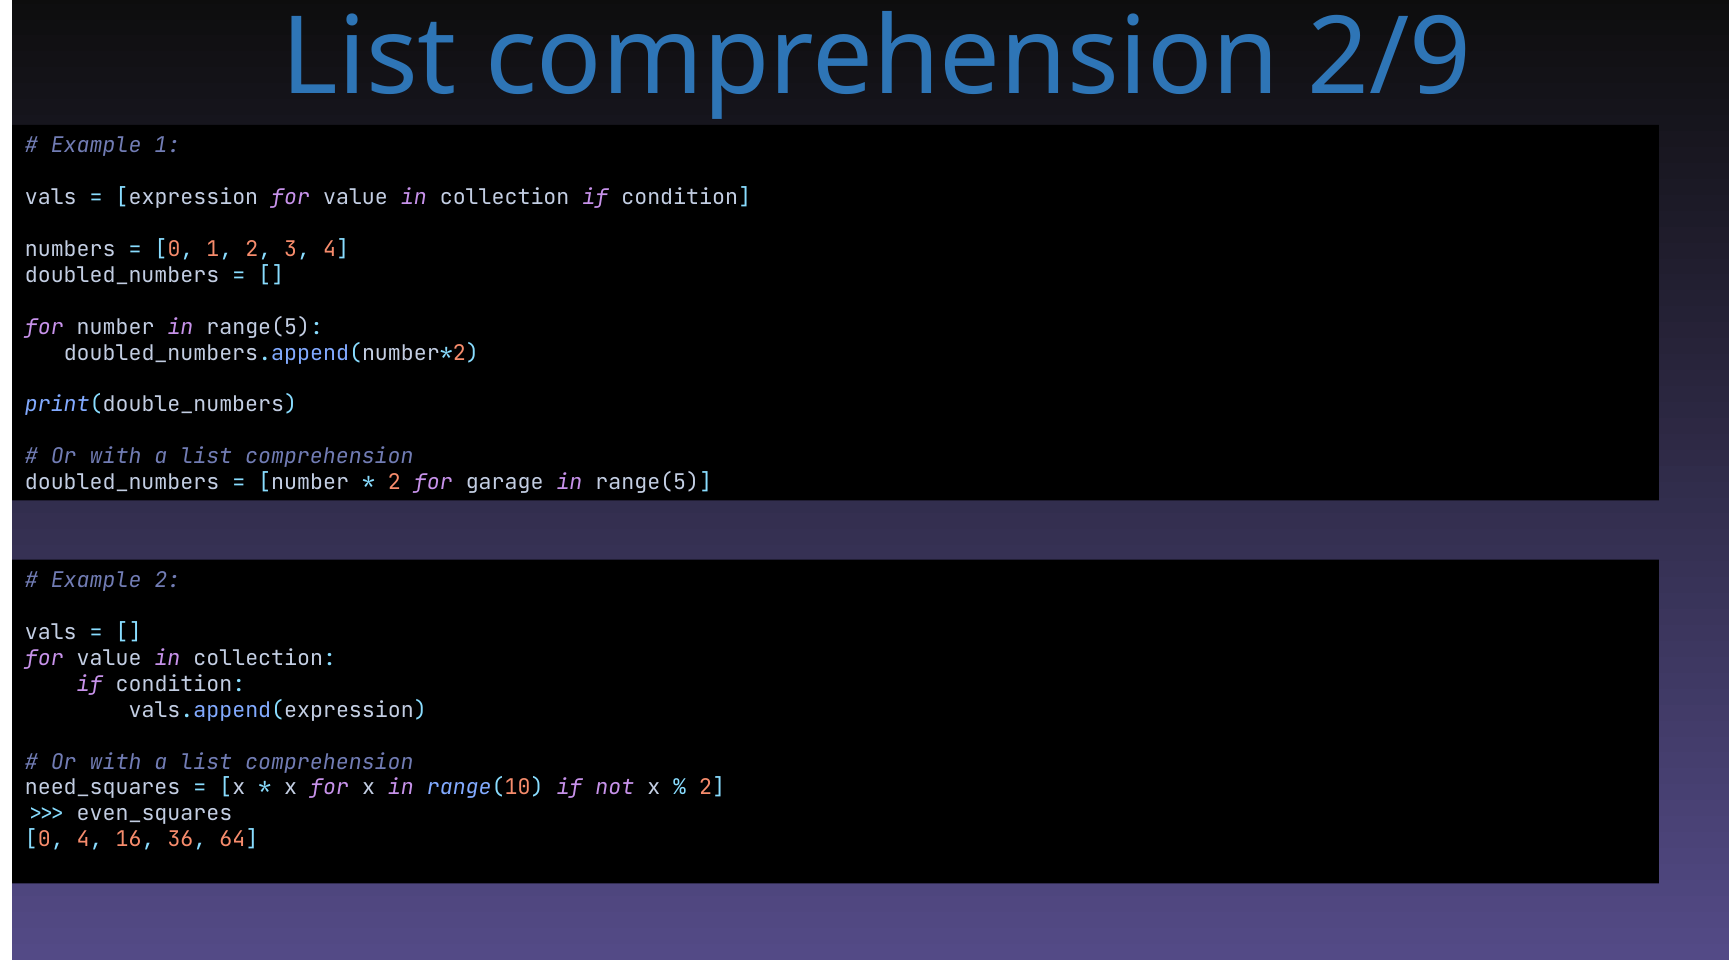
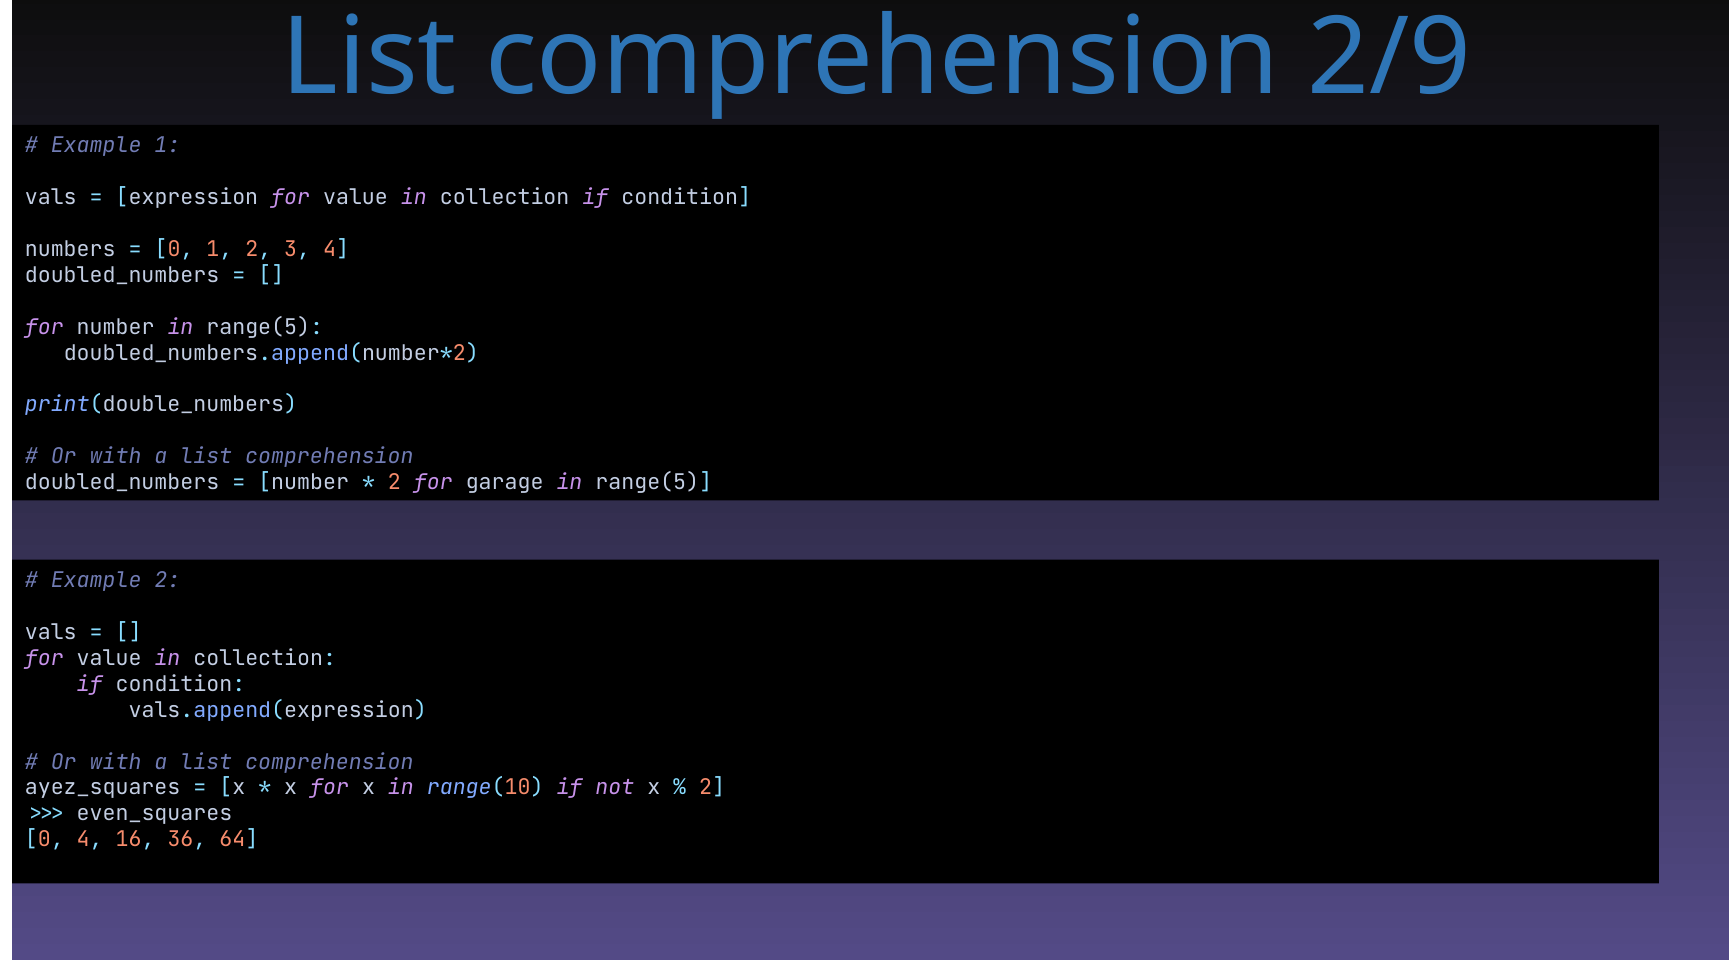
need_squares: need_squares -> ayez_squares (103, 788)
